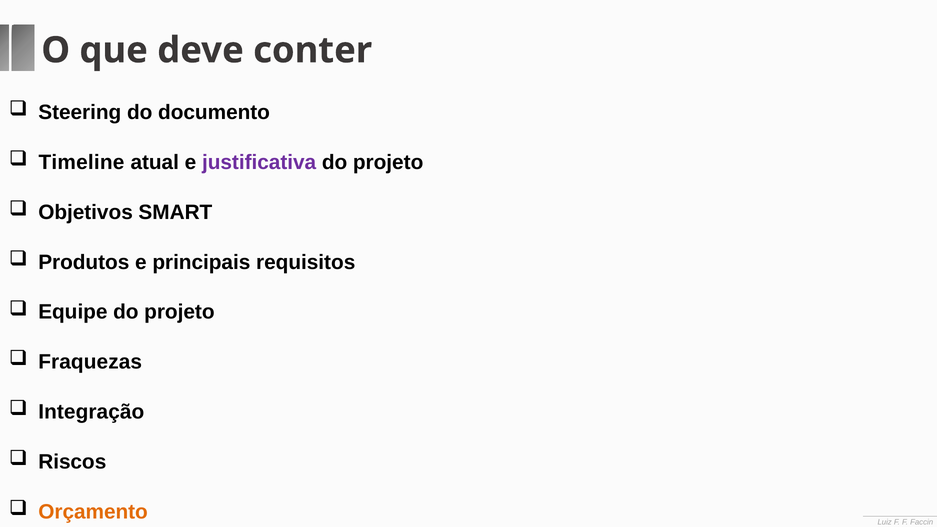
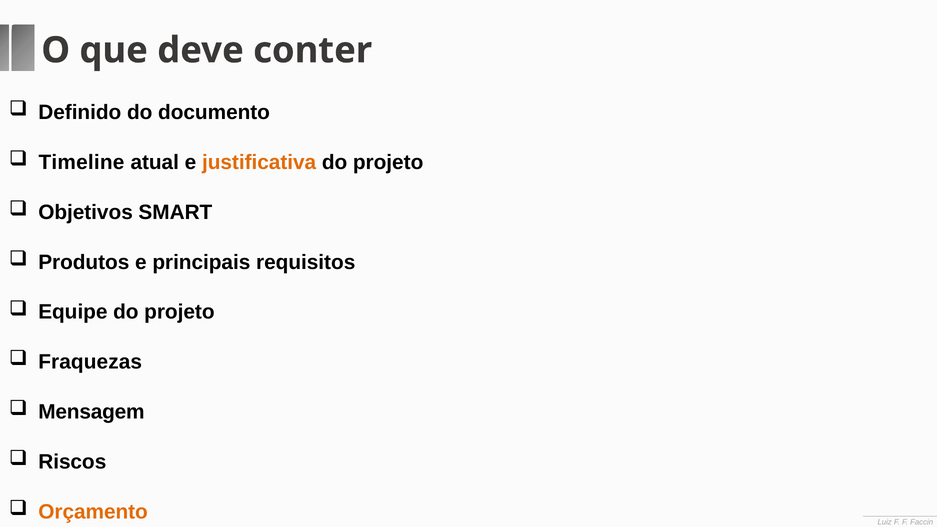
Steering: Steering -> Definido (80, 112)
justificativa colour: purple -> orange (259, 162)
Integração: Integração -> Mensagem (91, 412)
